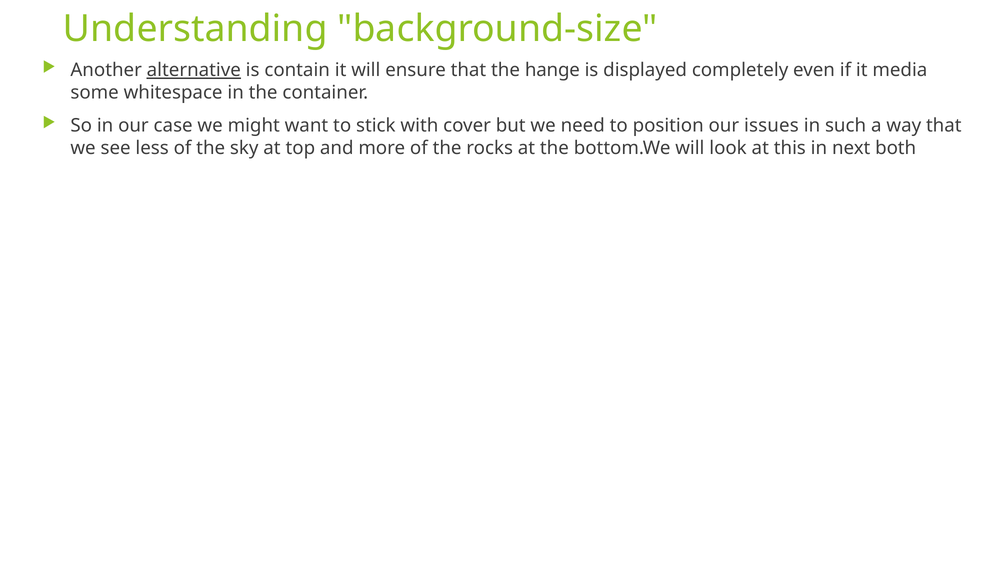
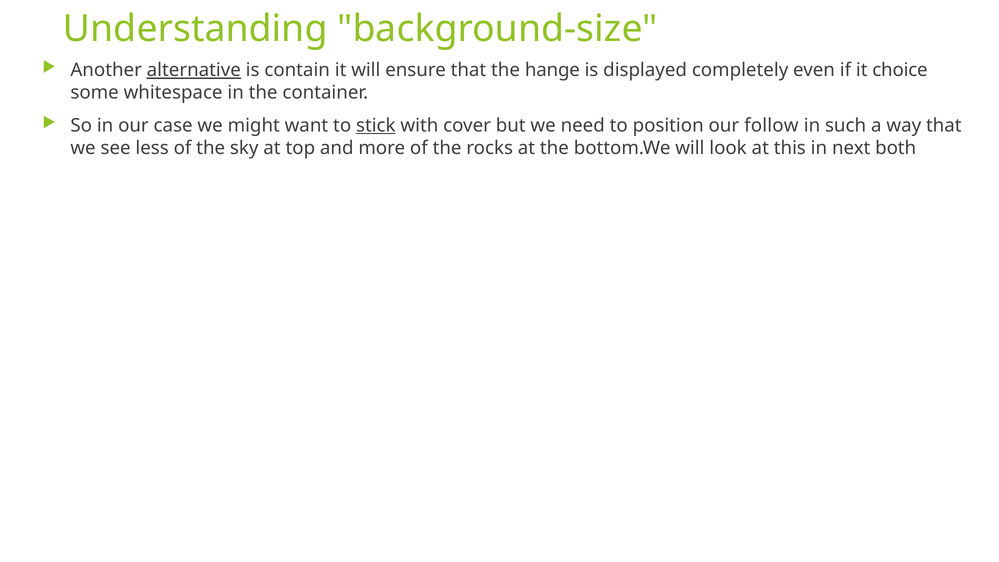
media: media -> choice (900, 70)
stick underline: none -> present (376, 126)
issues: issues -> follow (771, 126)
